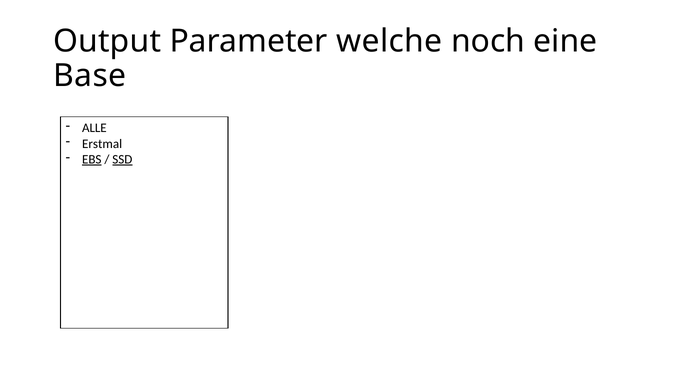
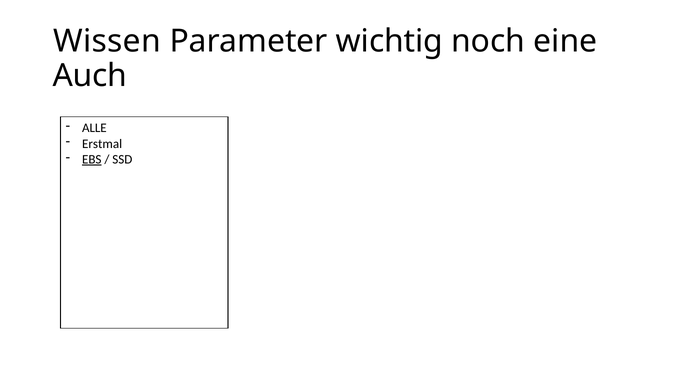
Output: Output -> Wissen (107, 41)
welche: welche -> wichtig (389, 41)
Base: Base -> Auch (90, 76)
SSD underline: present -> none (122, 160)
